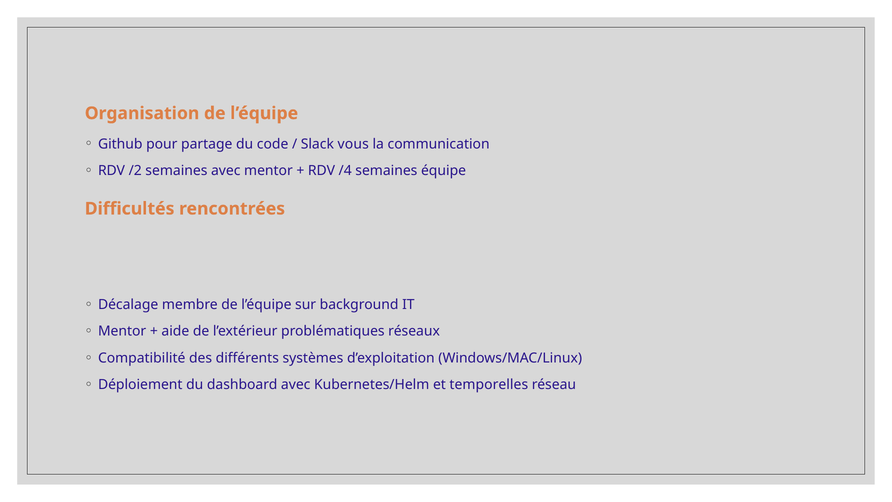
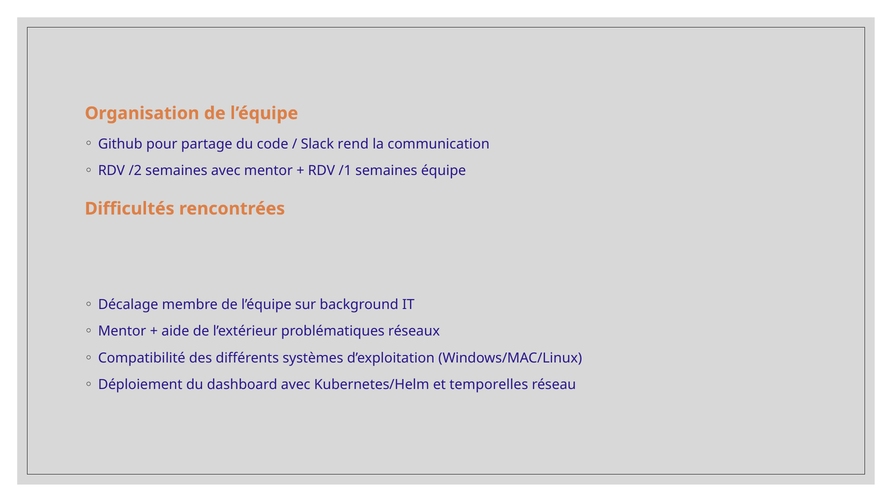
vous: vous -> rend (353, 144)
/4: /4 -> /1 (345, 171)
